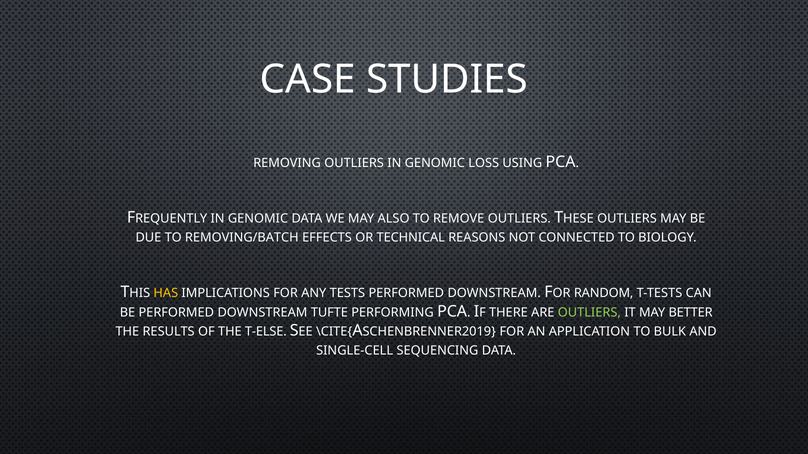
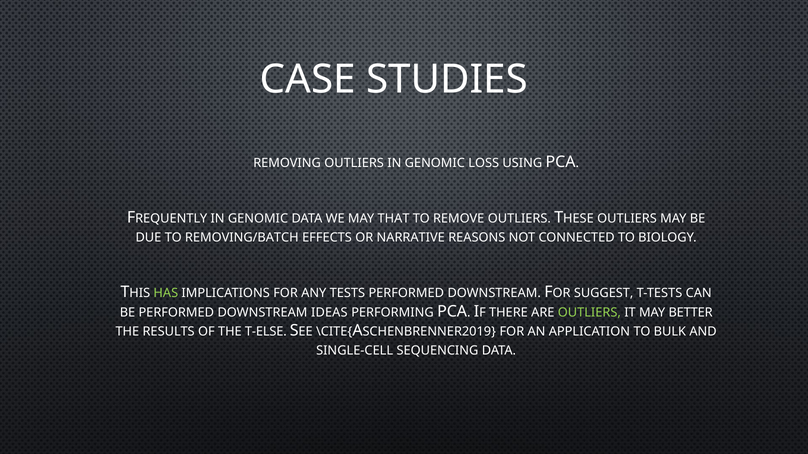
ALSO: ALSO -> THAT (394, 219)
TECHNICAL: TECHNICAL -> NARRATIVE (411, 238)
HAS colour: yellow -> light green (166, 294)
RANDOM: RANDOM -> SUGGEST (604, 294)
TUFTE: TUFTE -> IDEAS (329, 313)
